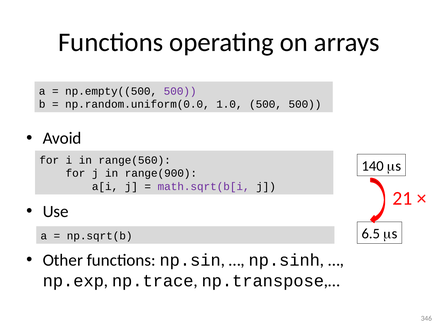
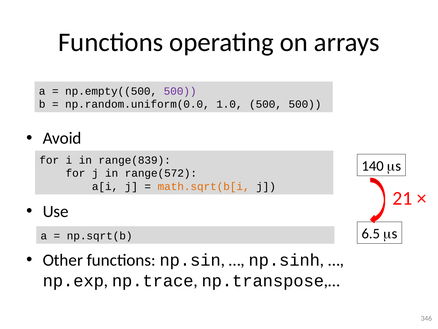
range(560: range(560 -> range(839 (135, 160)
range(900: range(900 -> range(572 (161, 173)
math.sqrt(b[i colour: purple -> orange (204, 186)
